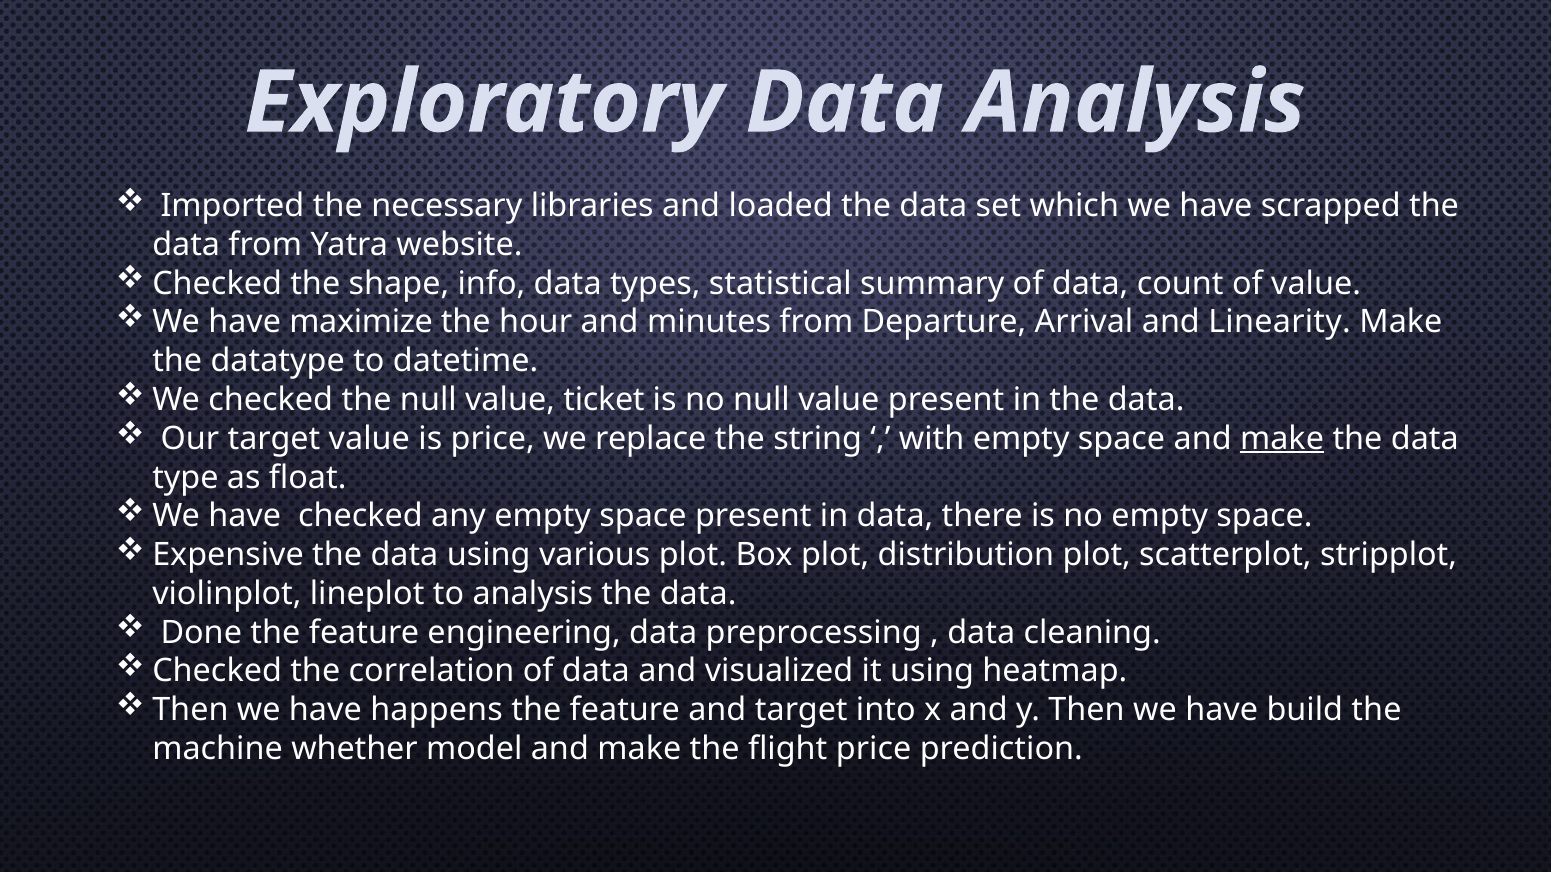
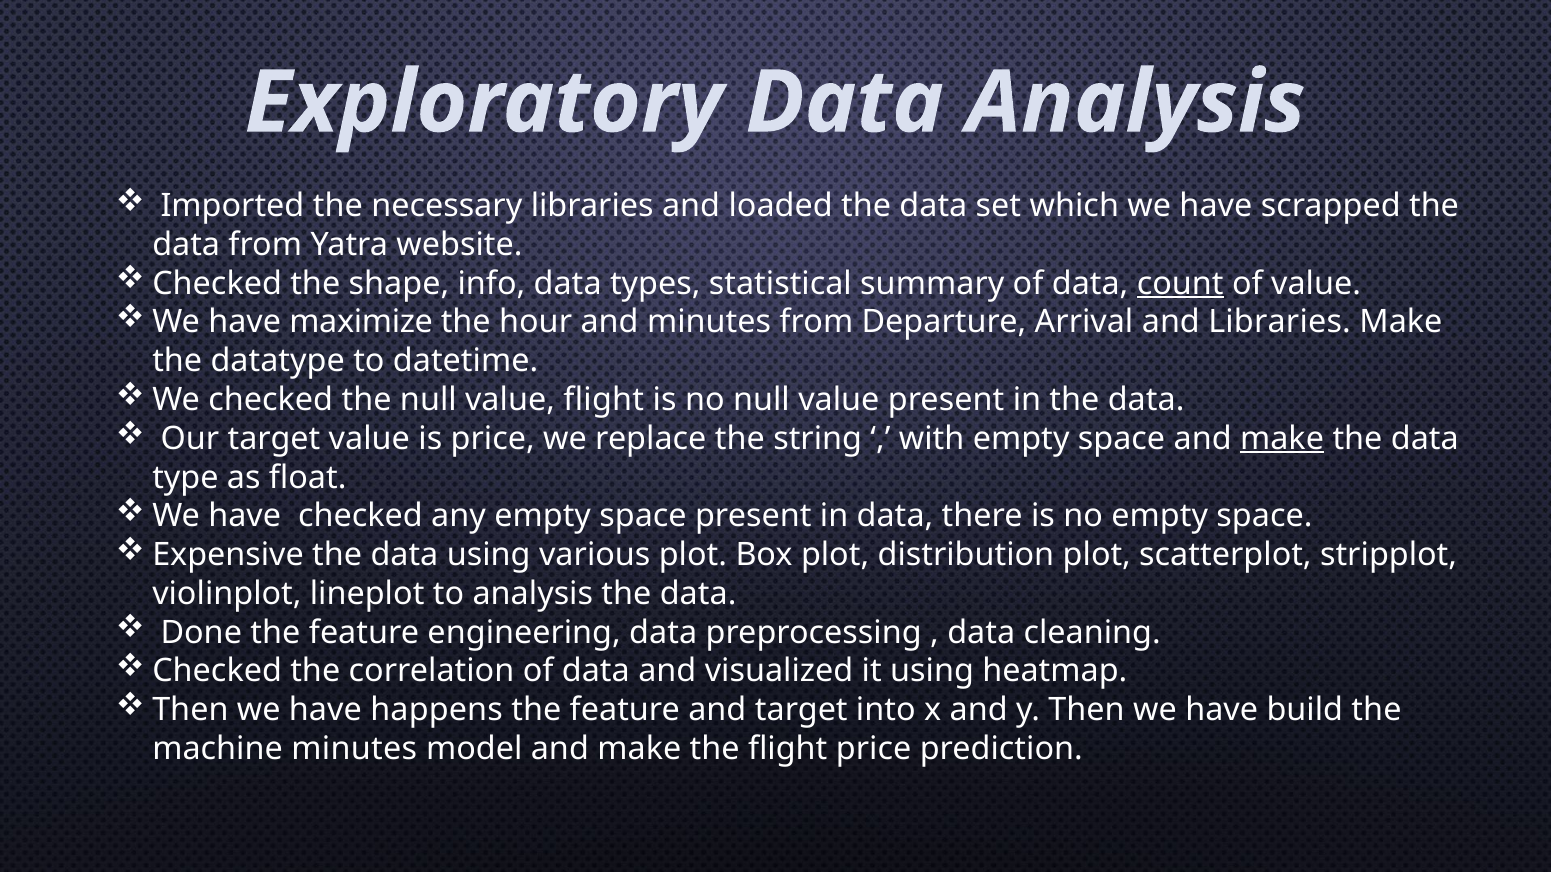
count underline: none -> present (1180, 284)
and Linearity: Linearity -> Libraries (1280, 322)
value ticket: ticket -> flight (604, 400)
machine whether: whether -> minutes (354, 749)
